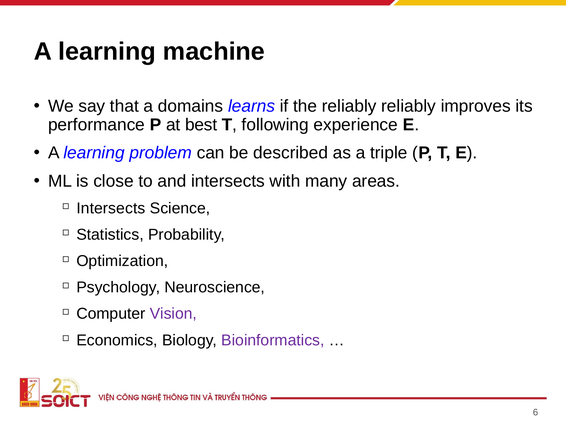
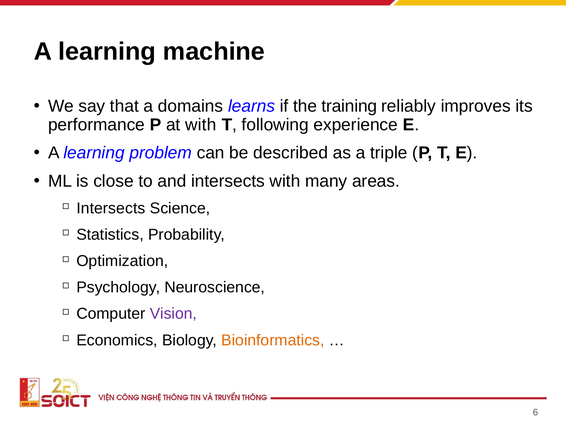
the reliably: reliably -> training (349, 106)
at best: best -> with (201, 125)
Bioinformatics colour: purple -> orange (273, 341)
